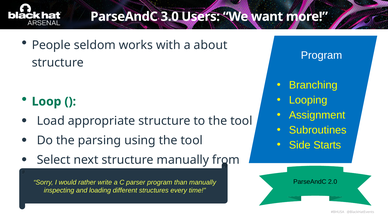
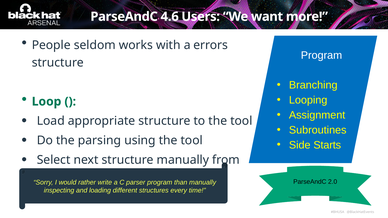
3.0: 3.0 -> 4.6 (170, 17)
about: about -> errors (211, 45)
